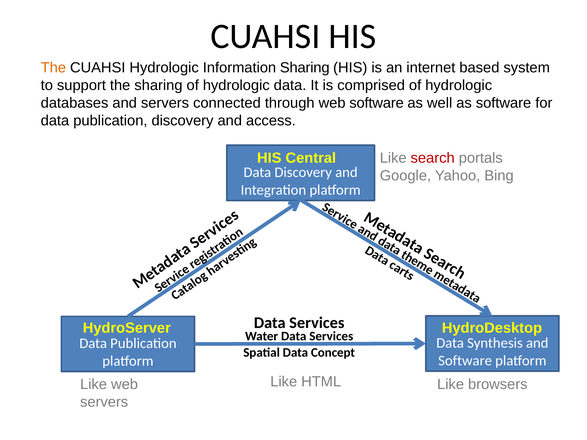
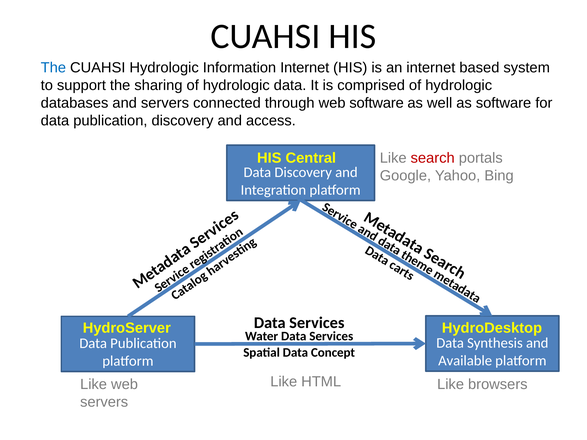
The colour: orange -> blue (53, 68)
Information Sharing: Sharing -> Internet (305, 68)
Software: Software -> Available (465, 361)
